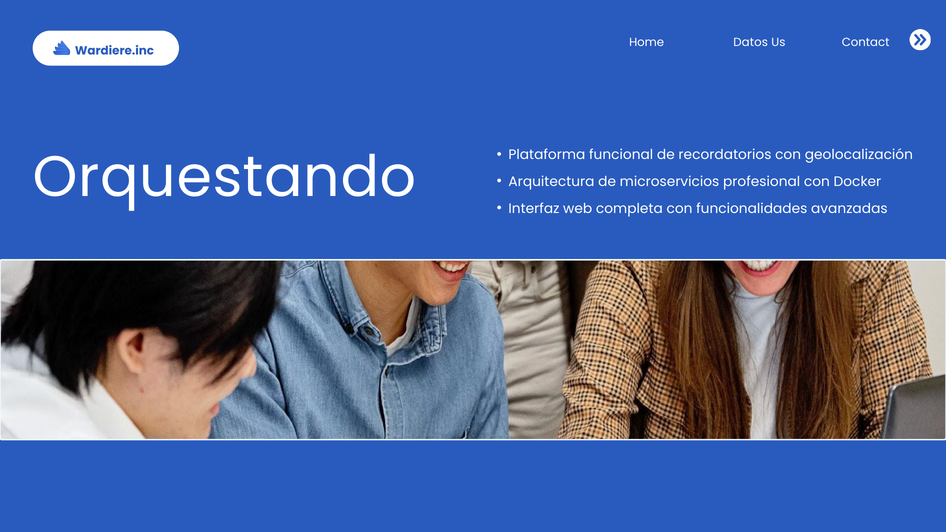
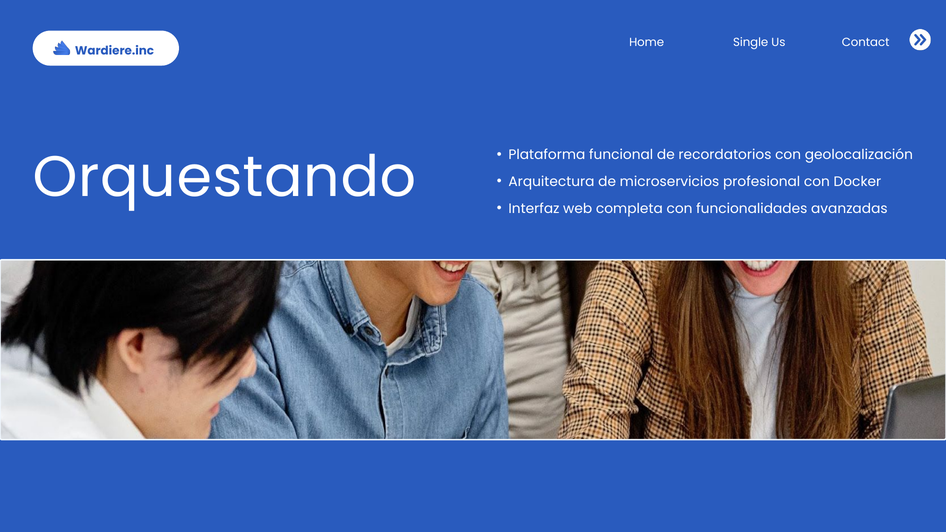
Datos: Datos -> Single (751, 42)
